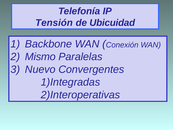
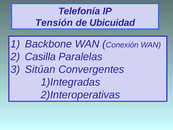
Mismo: Mismo -> Casilla (40, 57)
Nuevo: Nuevo -> Sitúan (40, 69)
